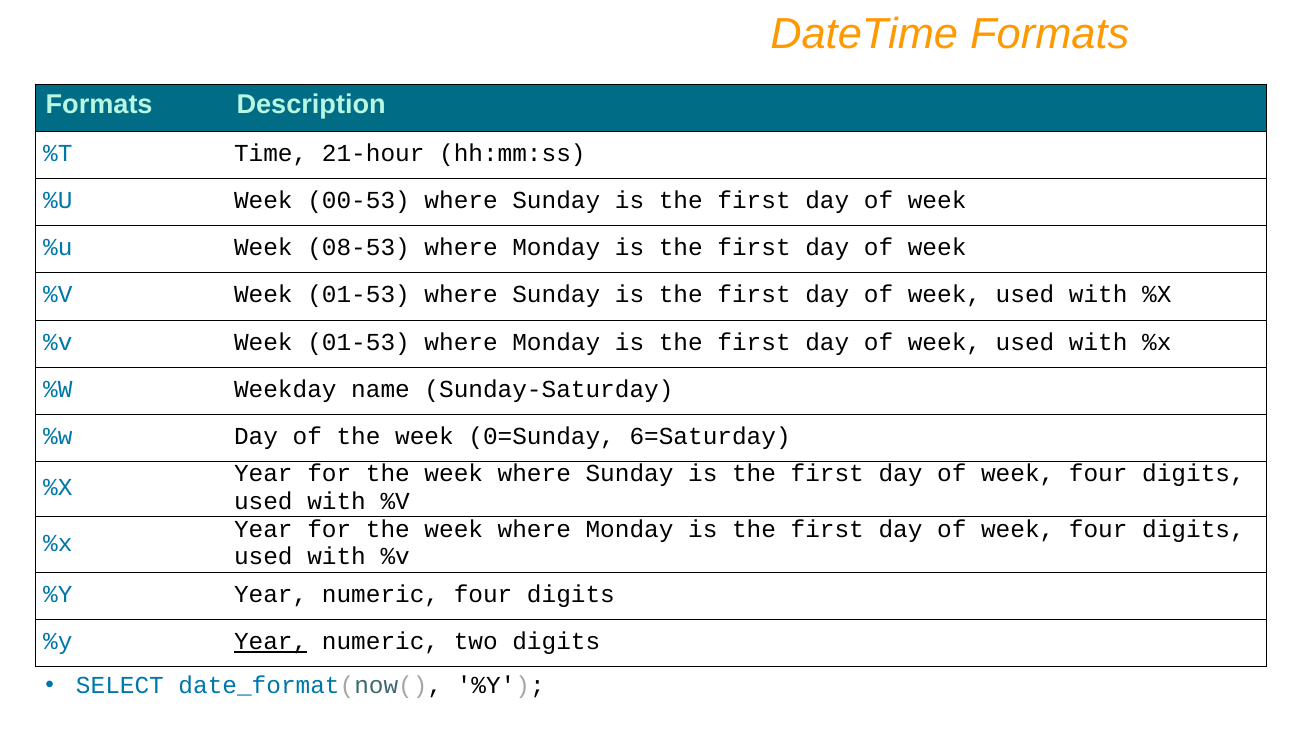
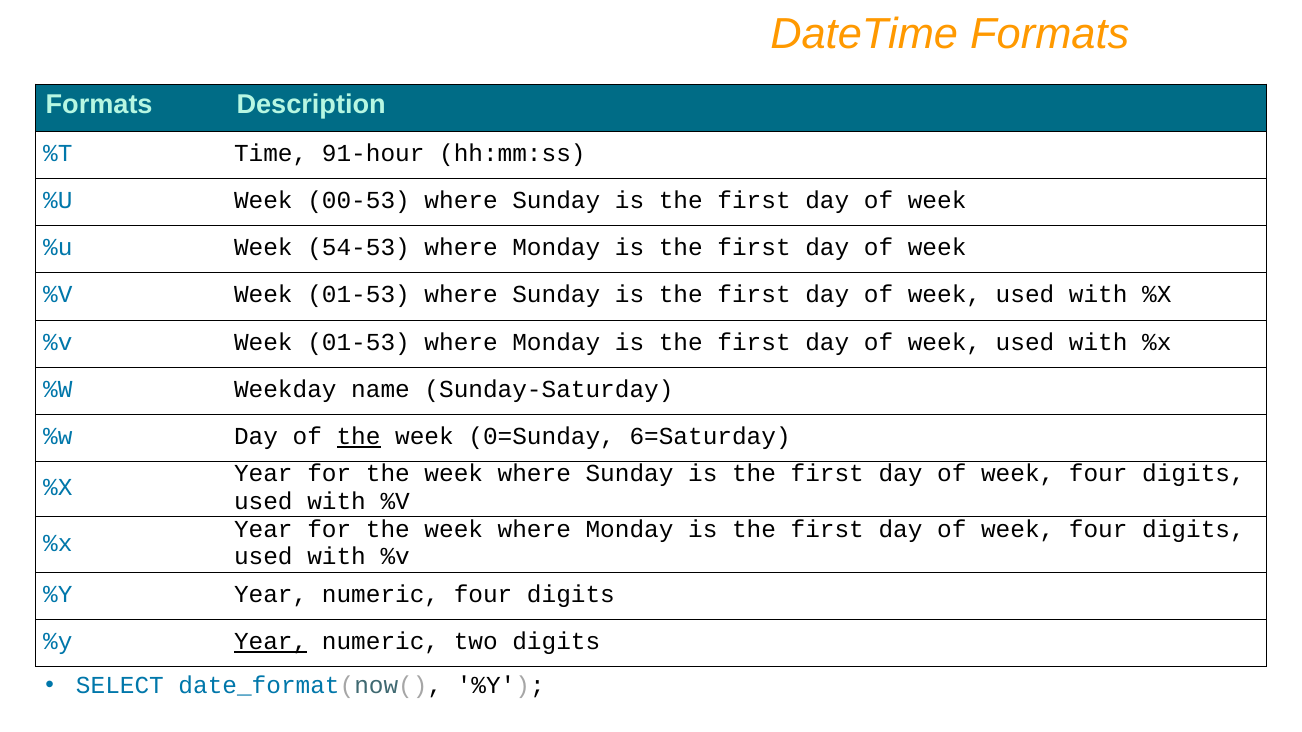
21-hour: 21-hour -> 91-hour (373, 153)
08-53: 08-53 -> 54-53 (359, 248)
the underline: none -> present (359, 437)
